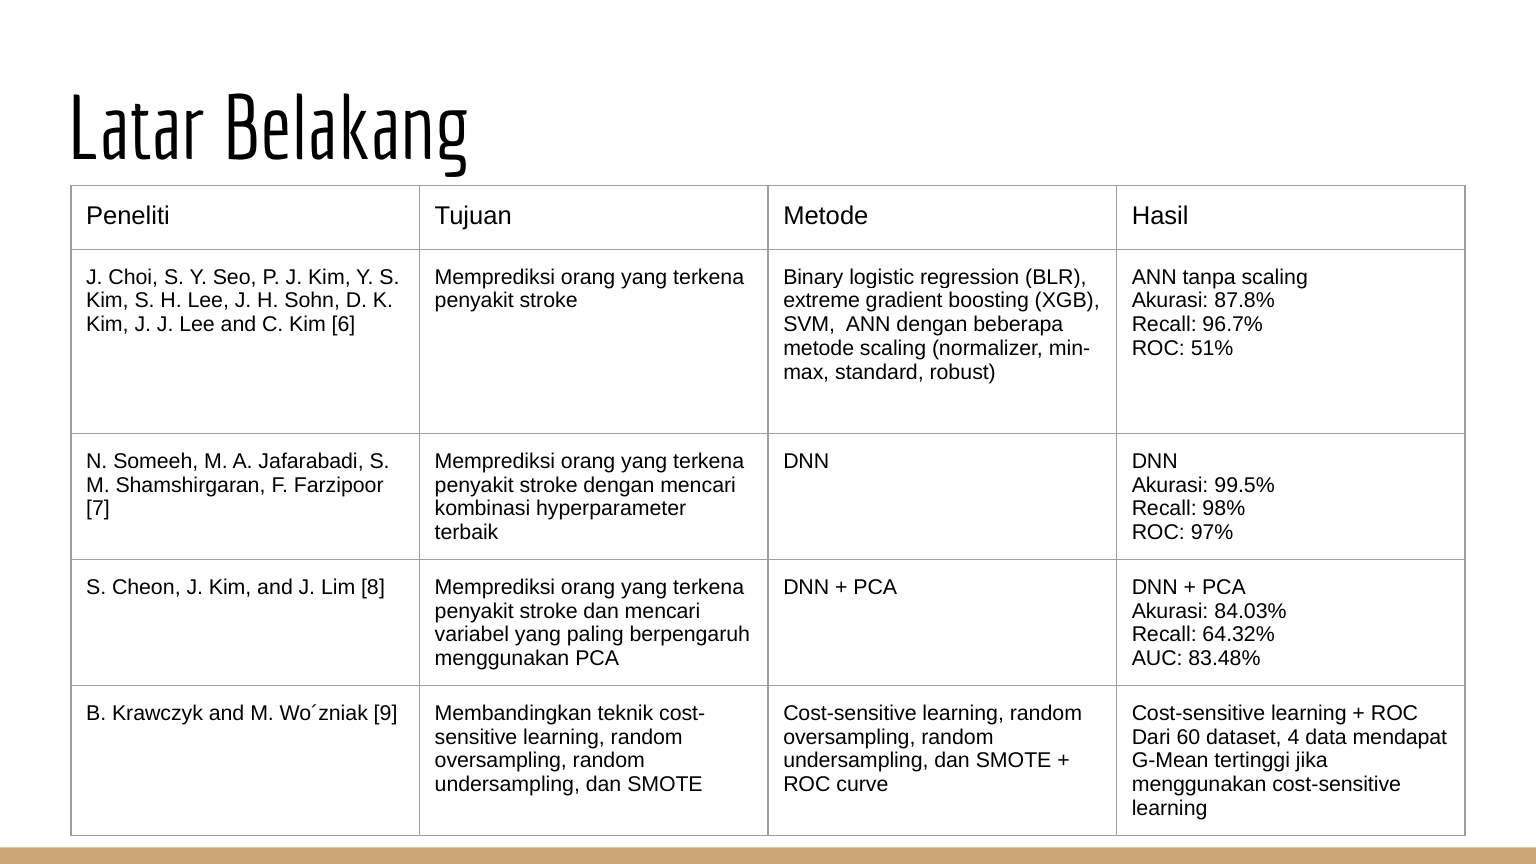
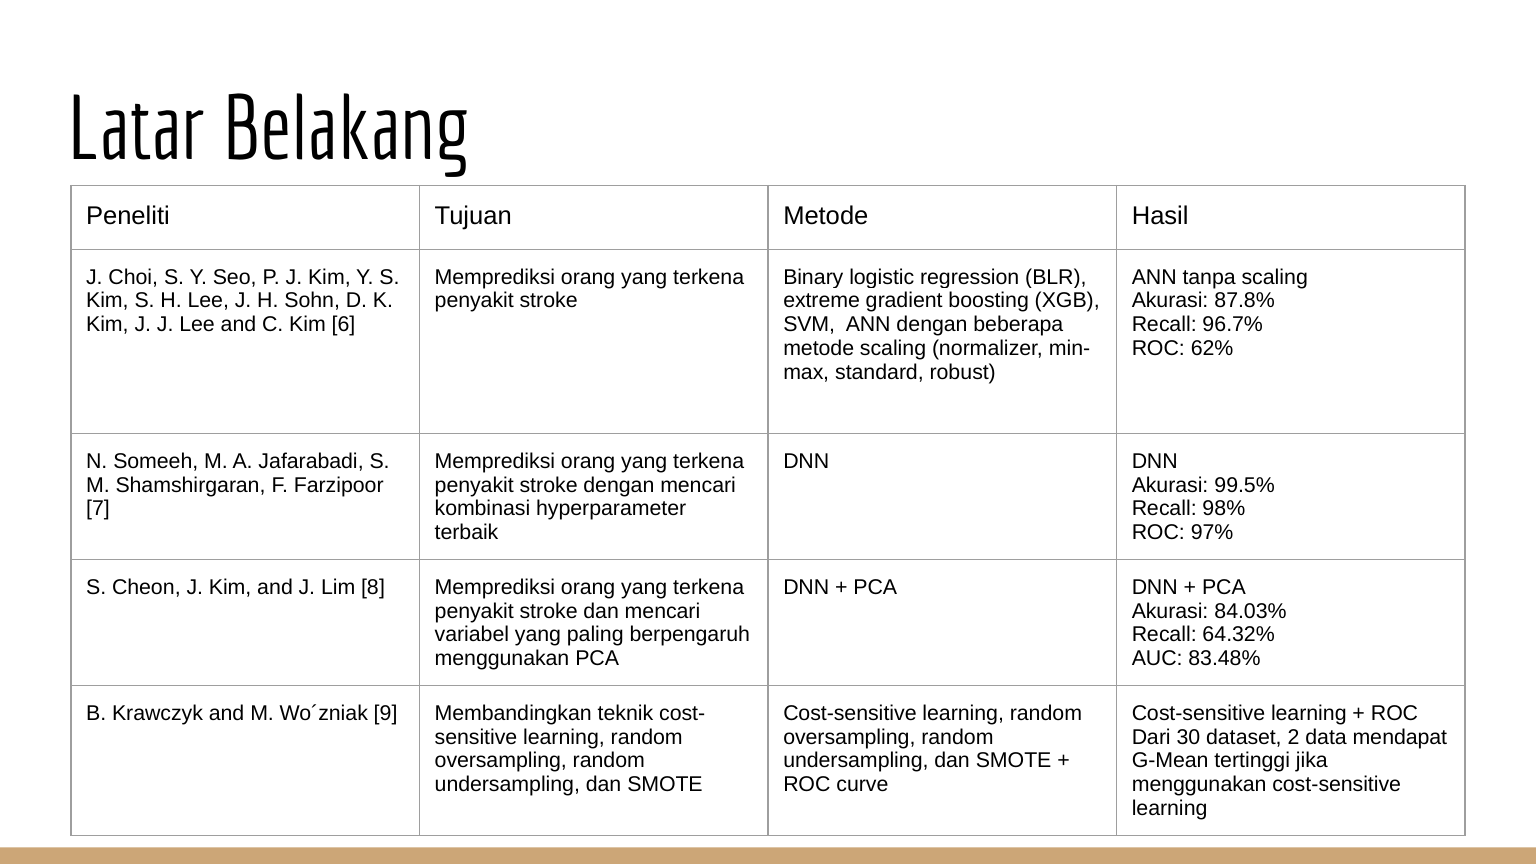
51%: 51% -> 62% (1212, 348)
60: 60 -> 30 (1189, 737)
4: 4 -> 2 (1294, 737)
